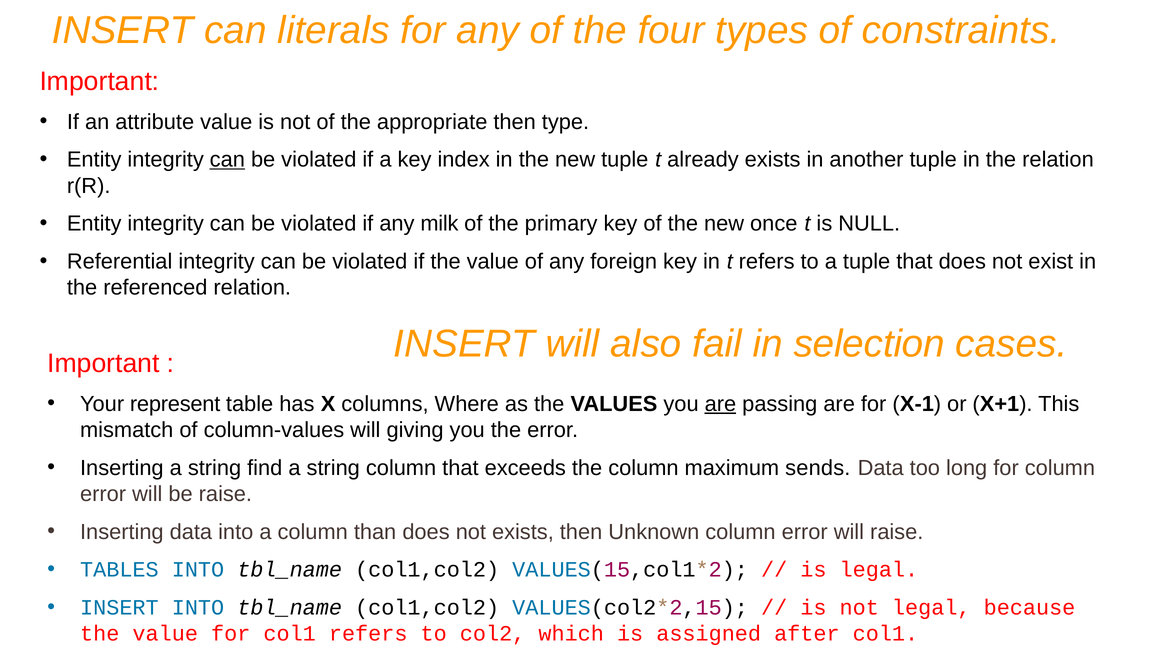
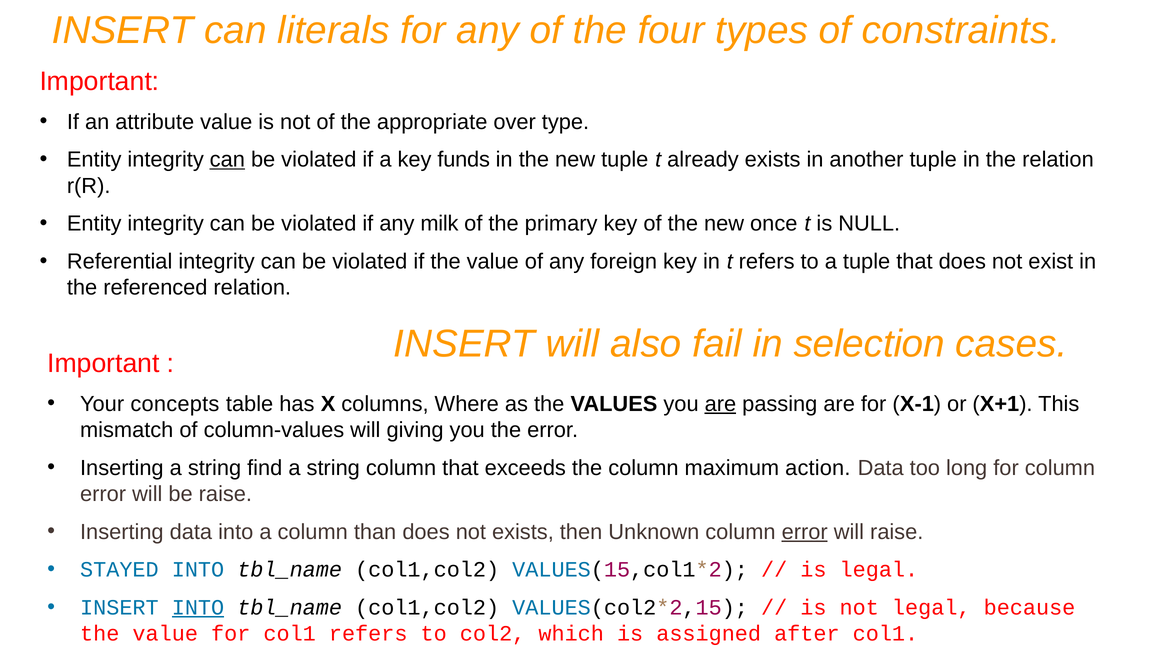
appropriate then: then -> over (515, 122)
index: index -> funds (464, 160)
represent: represent -> concepts (175, 404)
sends: sends -> action (818, 468)
error underline: none -> present (805, 532)
TABLES: TABLES -> STAYED (119, 569)
INTO underline: none -> present (198, 607)
